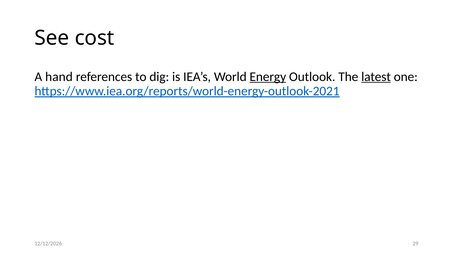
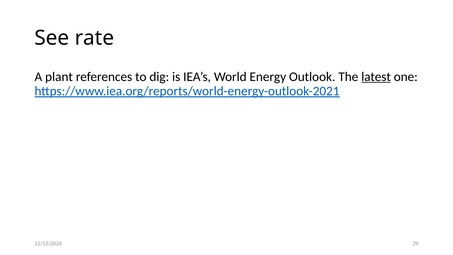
cost: cost -> rate (94, 38)
hand: hand -> plant (59, 77)
Energy underline: present -> none (268, 77)
